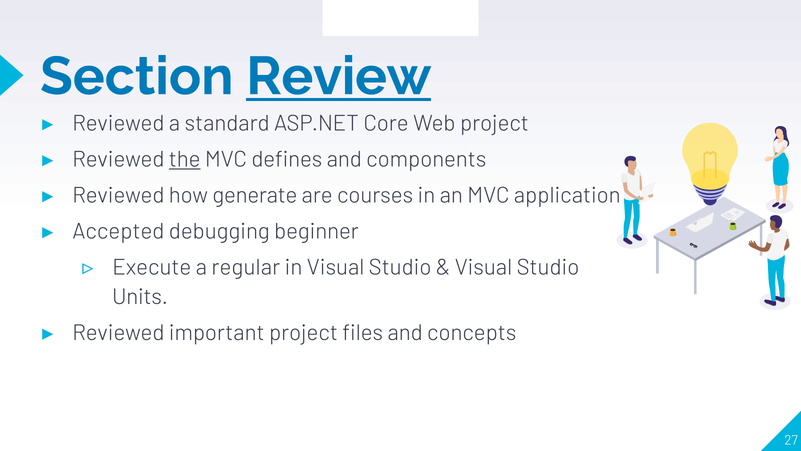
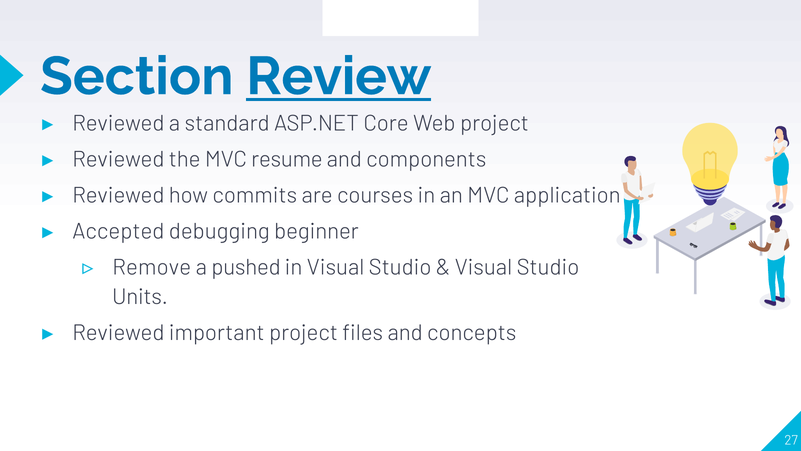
the underline: present -> none (185, 159)
defines: defines -> resume (287, 159)
generate: generate -> commits (255, 195)
Execute: Execute -> Remove (152, 267)
regular: regular -> pushed (246, 267)
